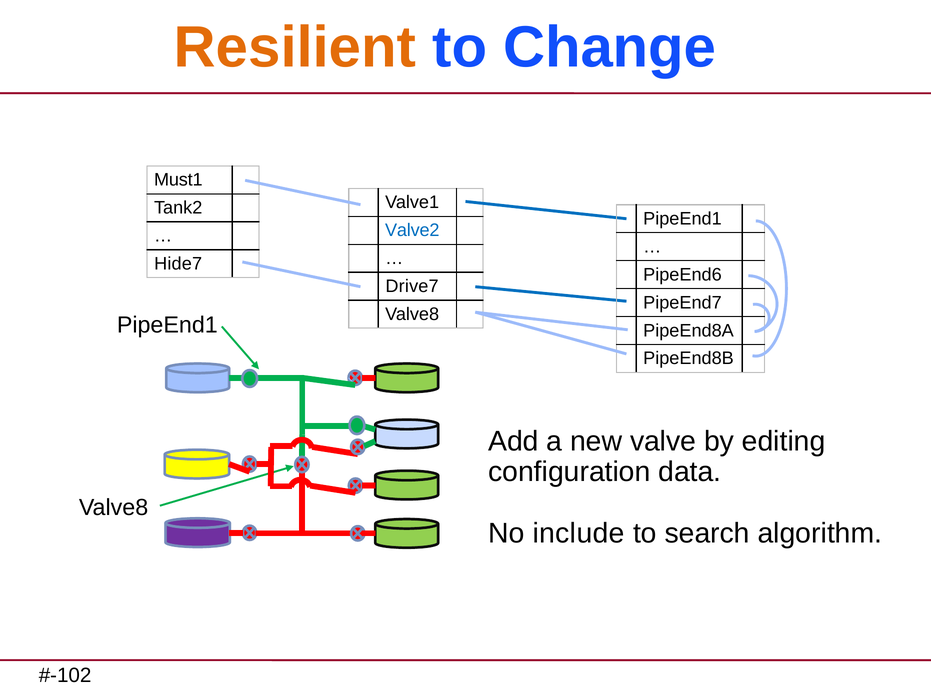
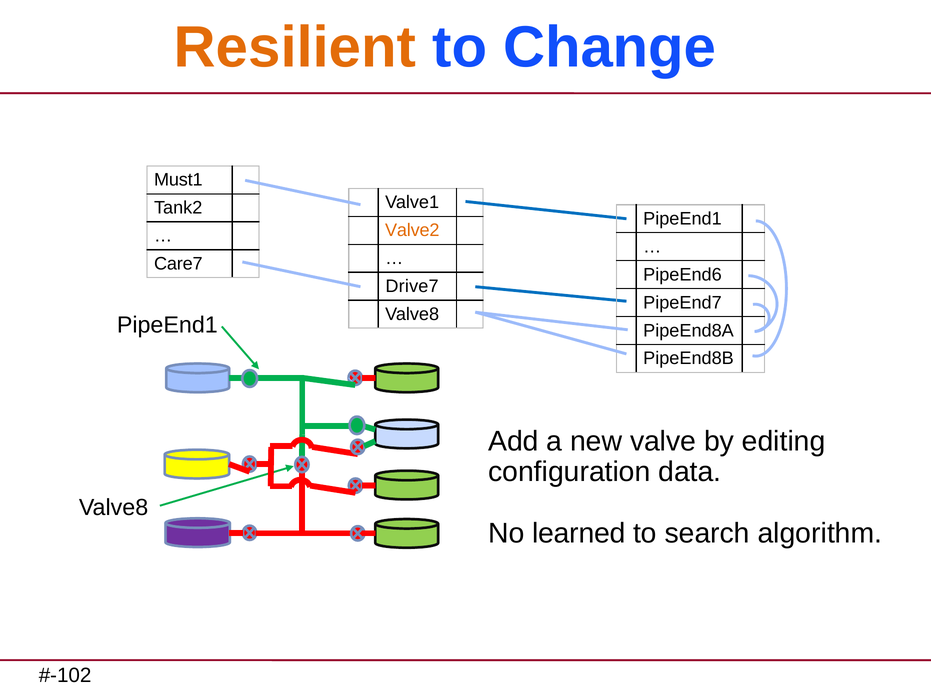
Valve2 colour: blue -> orange (412, 230)
Hide7: Hide7 -> Care7 (178, 263)
include: include -> learned (579, 533)
